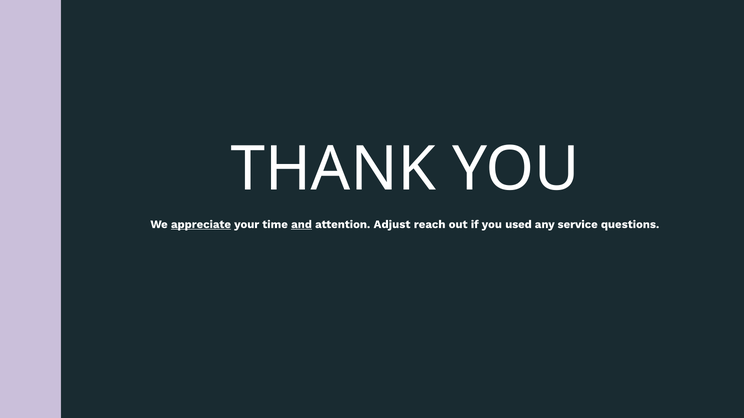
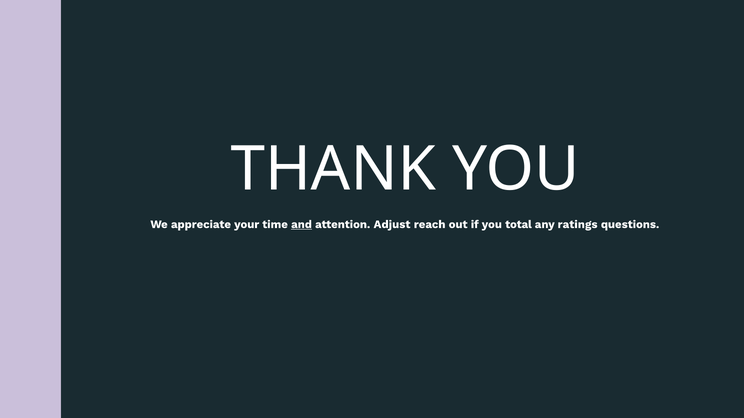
appreciate underline: present -> none (201, 225)
used: used -> total (518, 225)
service: service -> ratings (578, 225)
